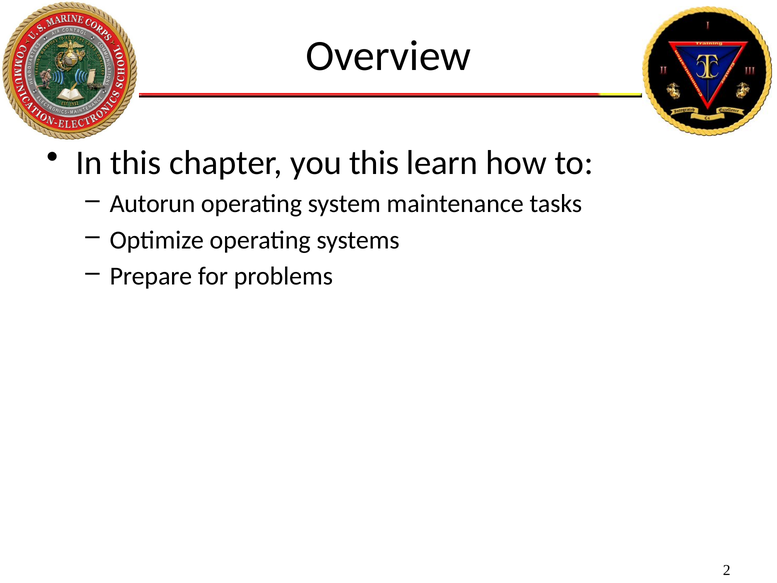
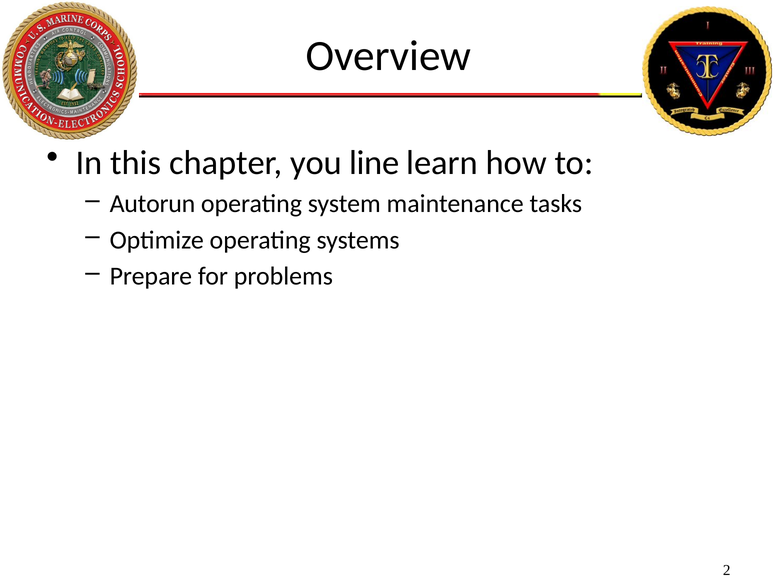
you this: this -> line (374, 163)
